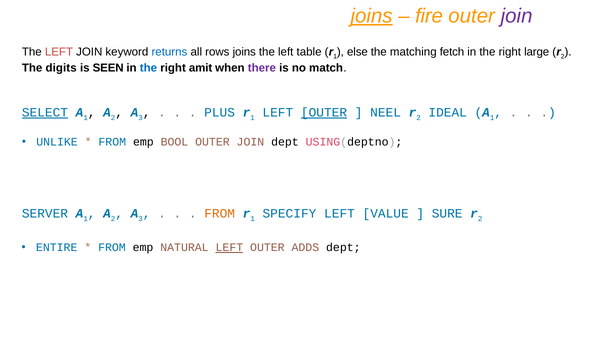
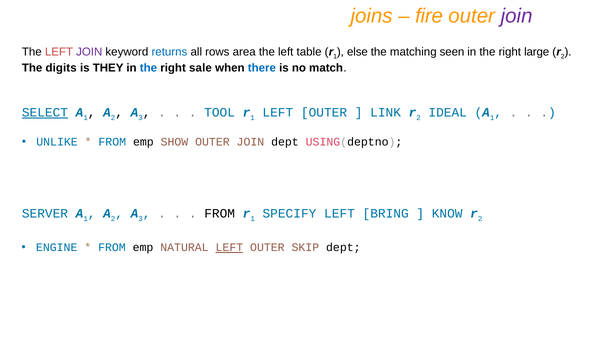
joins underline: present -> none (372, 16)
JOIN colour: black -> purple (89, 52)
rows joins: joins -> area (244, 52)
fetch: fetch -> seen (452, 52)
SEEN: SEEN -> THEY (108, 68)
amit: amit -> sale (200, 68)
there colour: purple -> blue (262, 68)
PLUS: PLUS -> TOOL (220, 113)
OUTER underline: present -> none (324, 113)
NEEL: NEEL -> LINK (386, 113)
BOOL: BOOL -> SHOW (174, 142)
FROM colour: orange -> black (220, 214)
VALUE: VALUE -> BRING (386, 214)
SURE: SURE -> KNOW (447, 214)
ENTIRE: ENTIRE -> ENGINE (57, 248)
ADDS: ADDS -> SKIP (305, 248)
